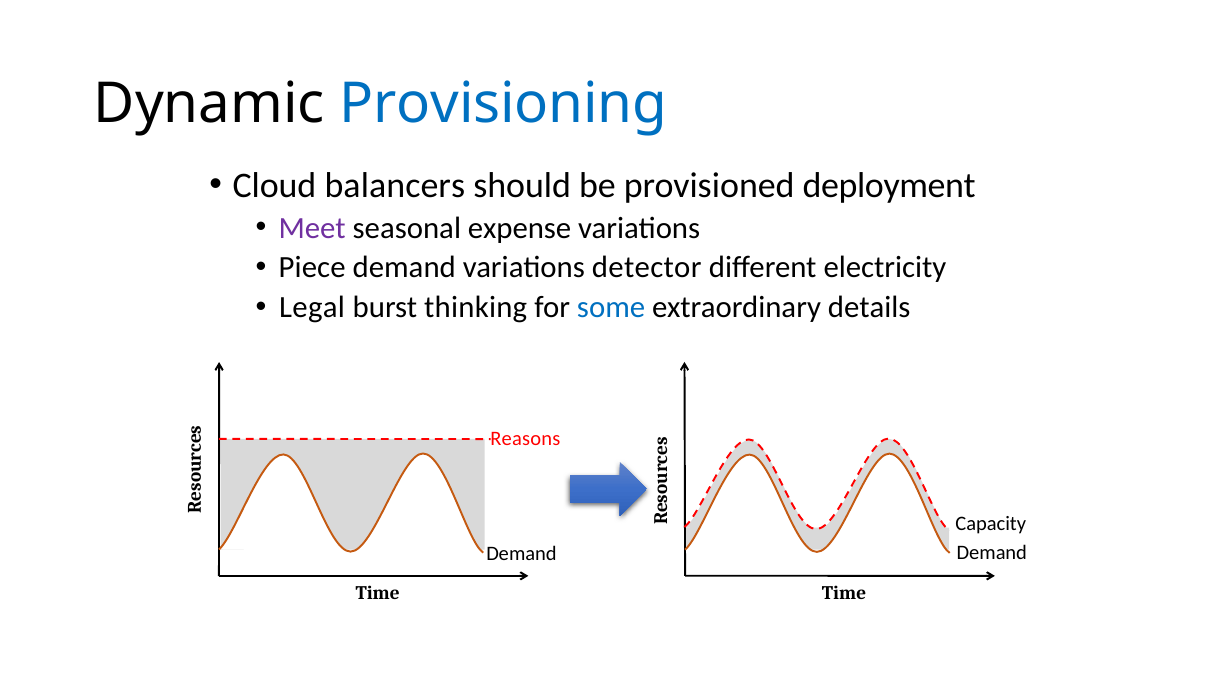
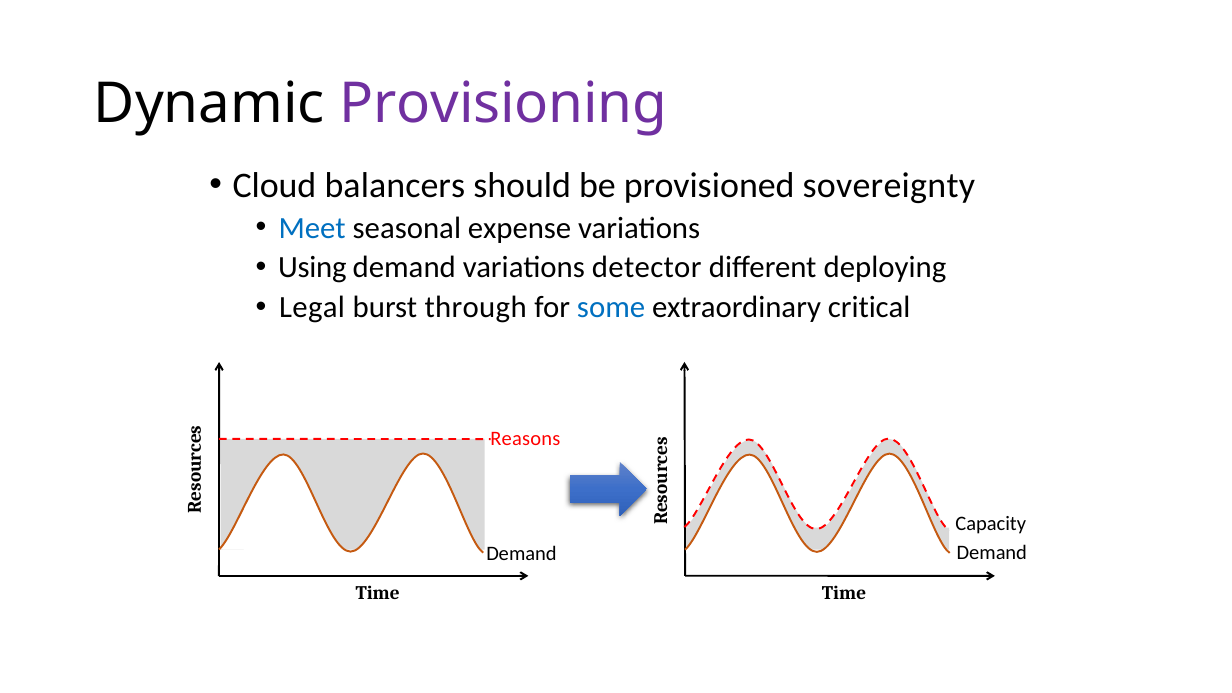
Provisioning colour: blue -> purple (503, 103)
deployment: deployment -> sovereignty (889, 186)
Meet colour: purple -> blue (312, 228)
Piece: Piece -> Using (312, 268)
electricity: electricity -> deploying (885, 268)
thinking: thinking -> through (476, 307)
details: details -> critical (869, 307)
